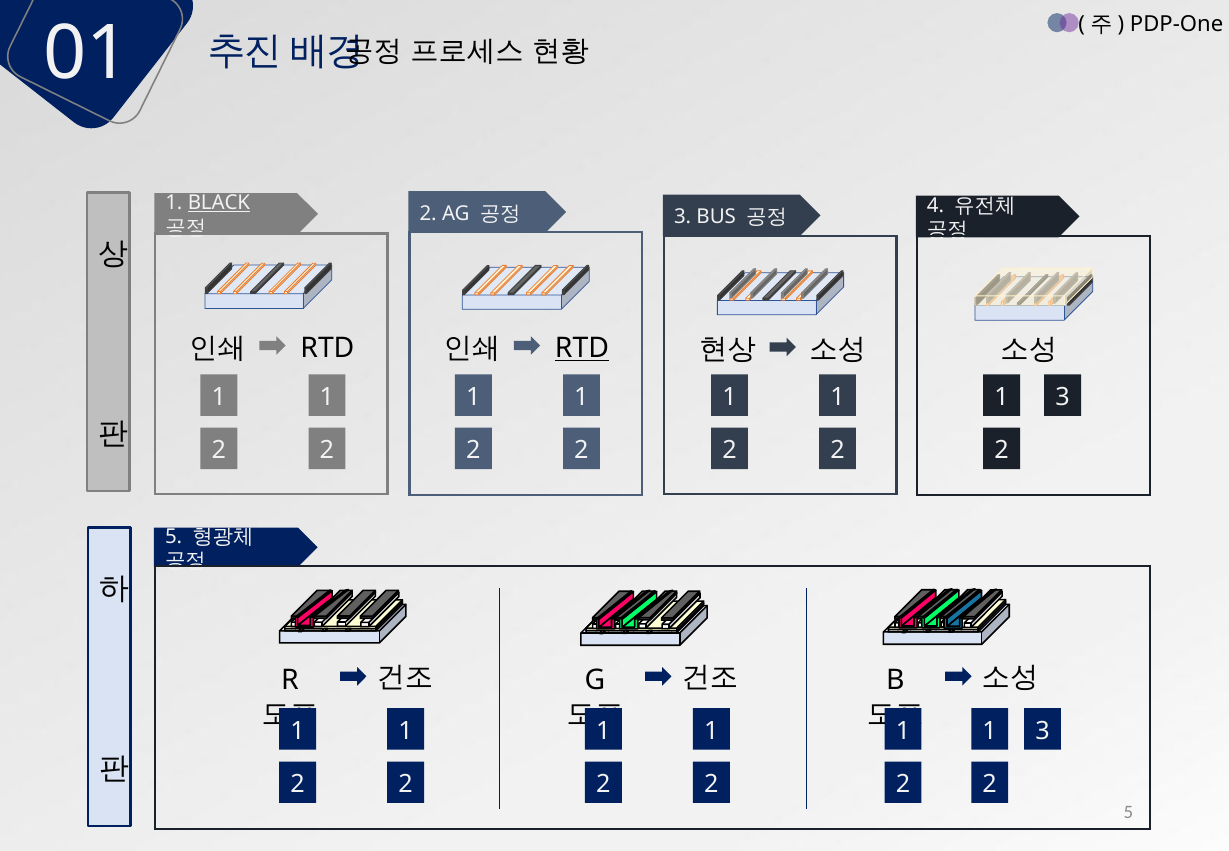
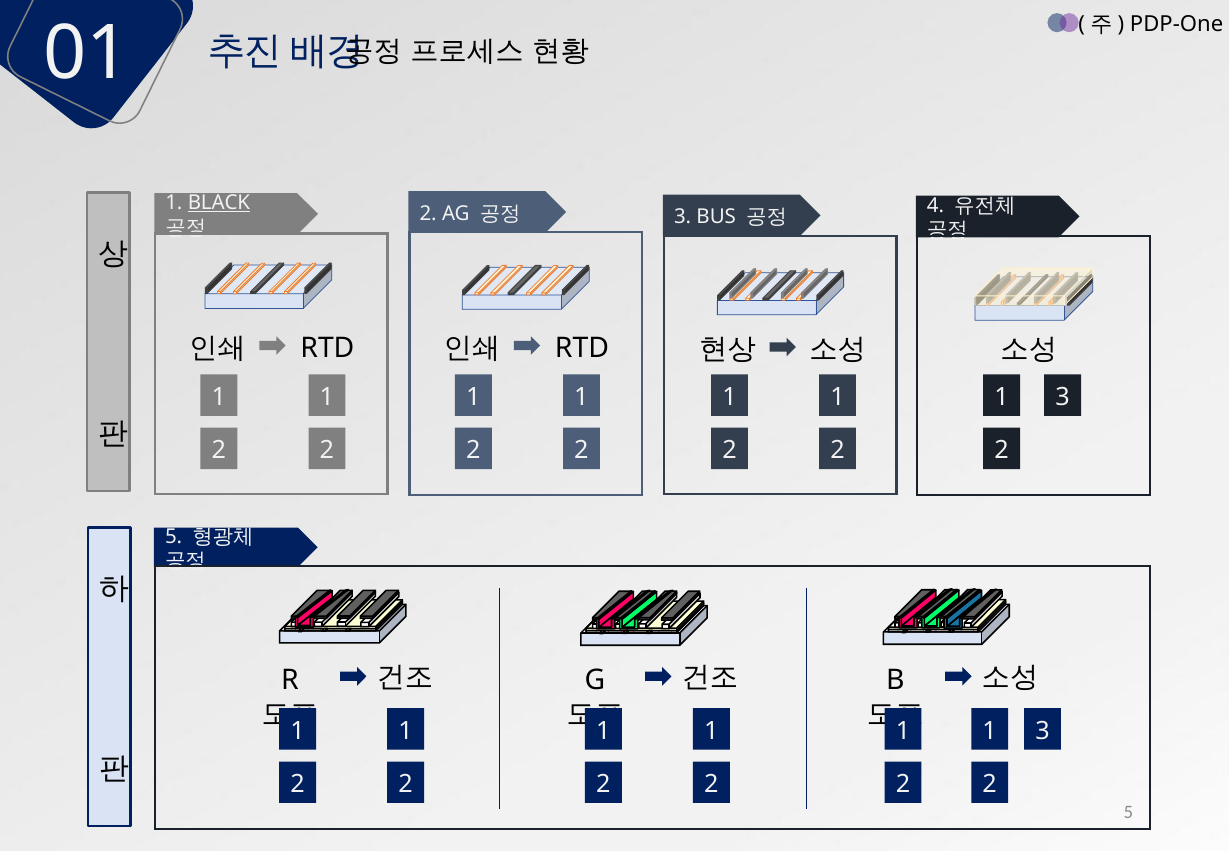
RTD underline: present -> none (582, 348)
